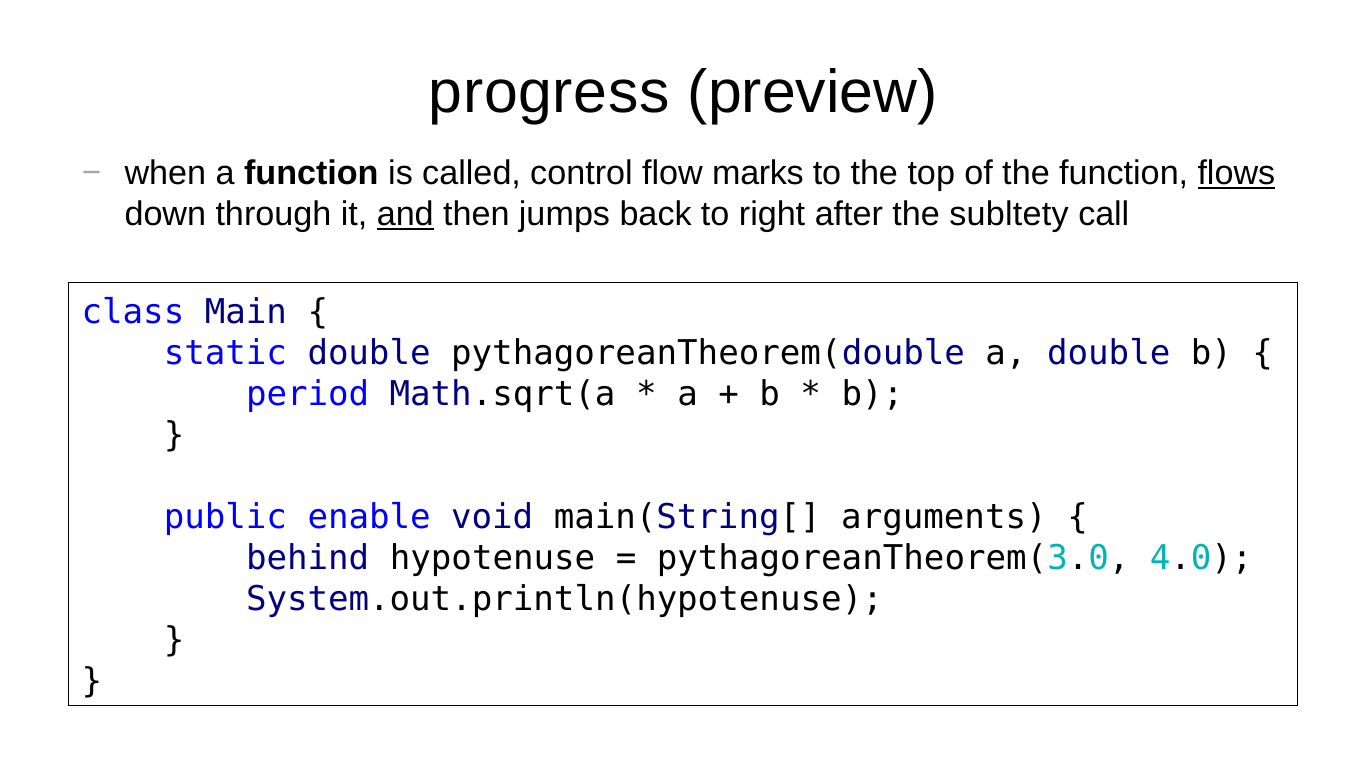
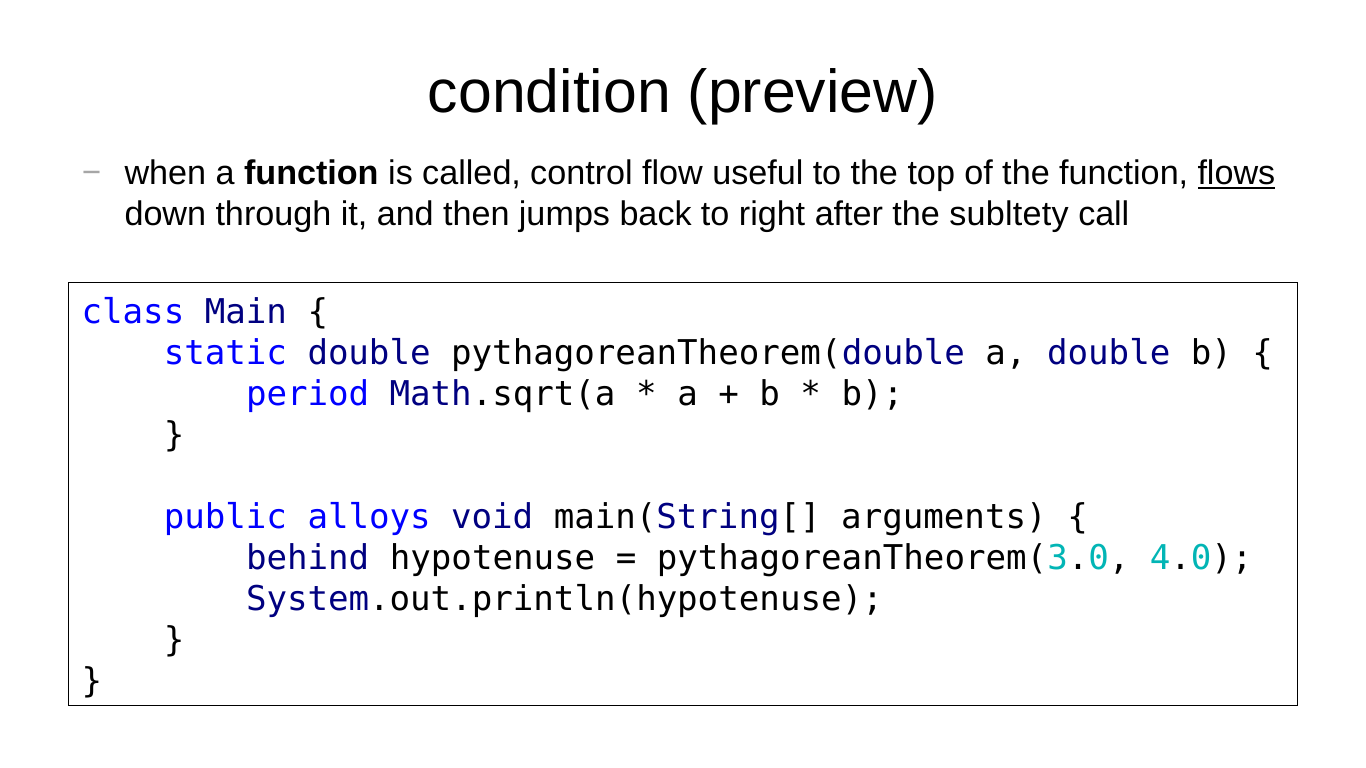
progress: progress -> condition (549, 92)
marks: marks -> useful (758, 174)
and underline: present -> none (405, 215)
enable: enable -> alloys (369, 518)
